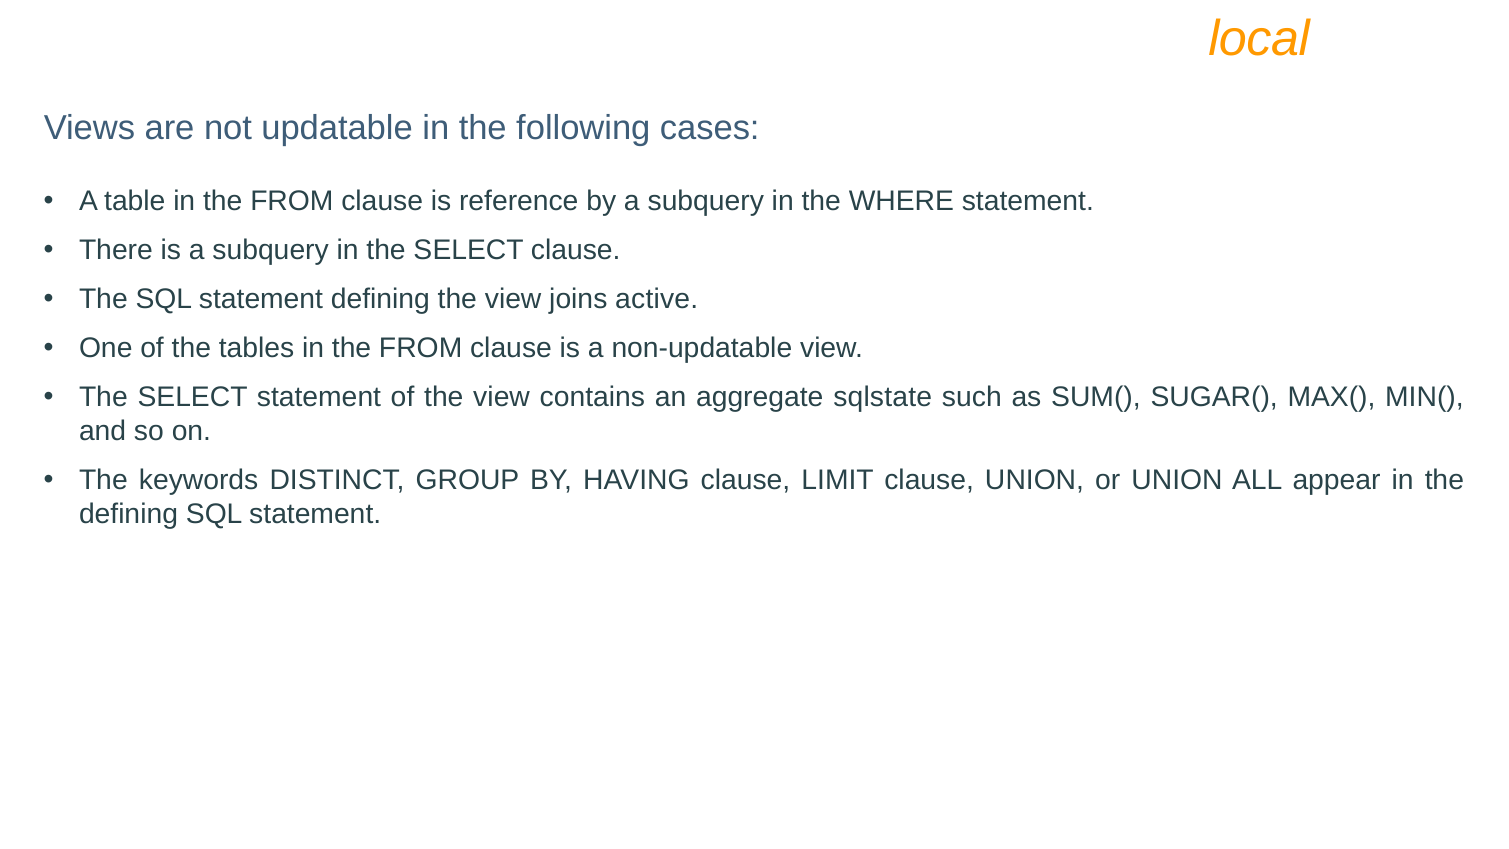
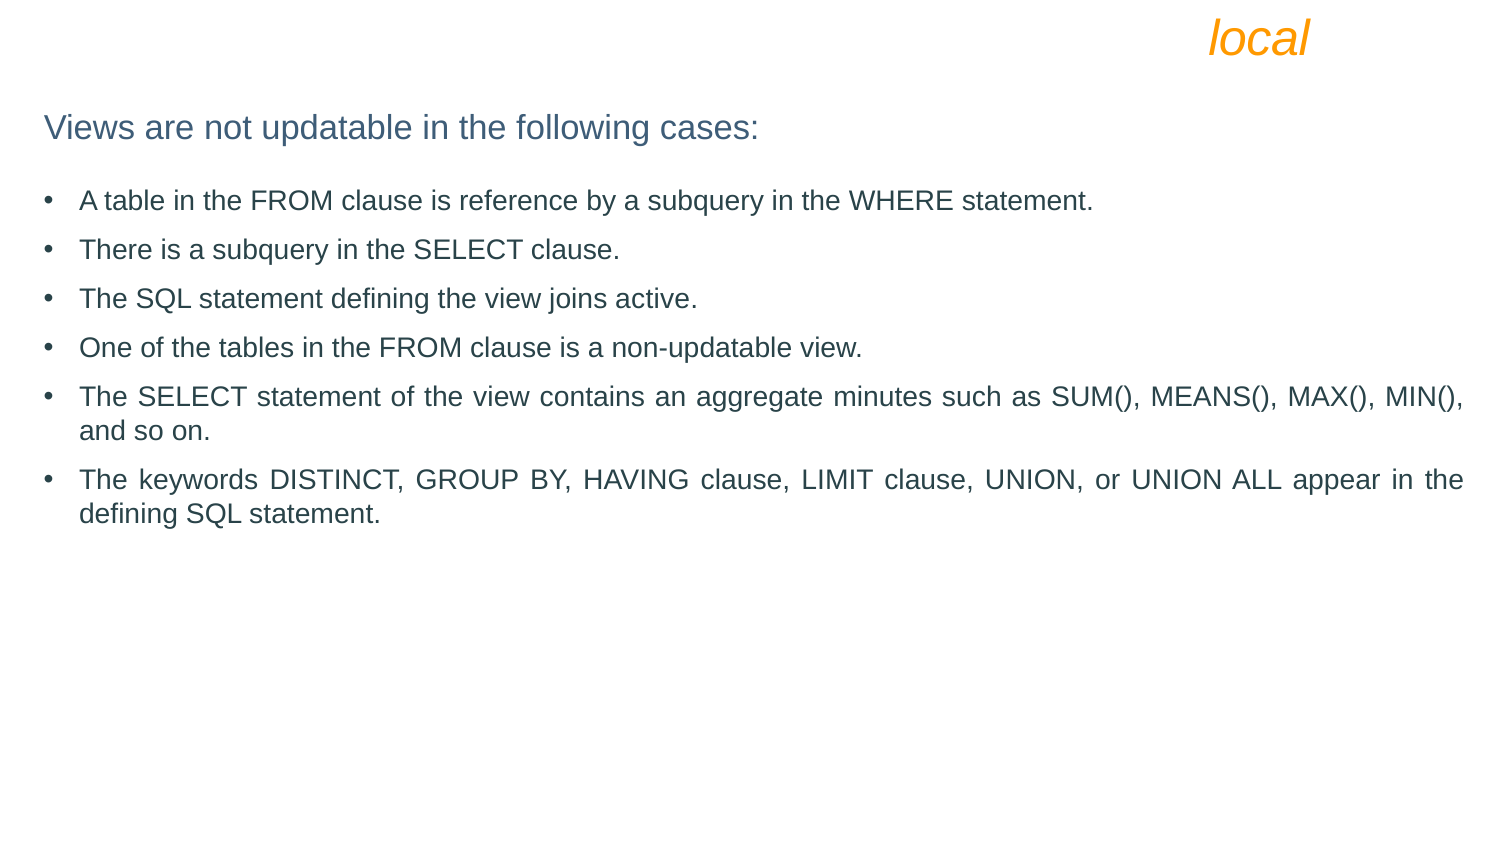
sqlstate: sqlstate -> minutes (883, 397)
SUGAR(: SUGAR( -> MEANS( (1214, 397)
